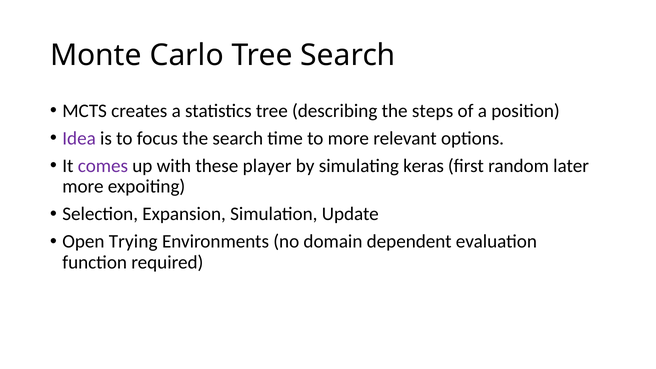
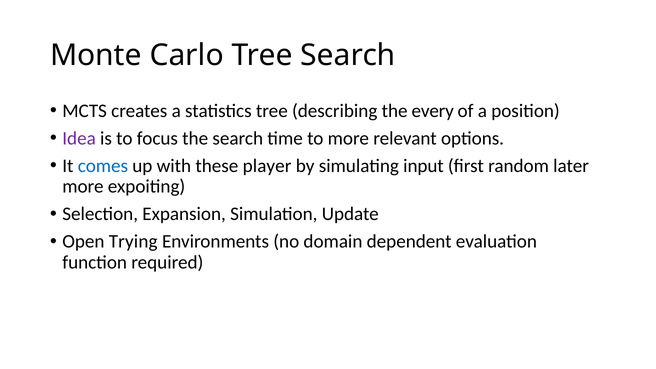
steps: steps -> every (433, 111)
comes colour: purple -> blue (103, 166)
keras: keras -> input (423, 166)
